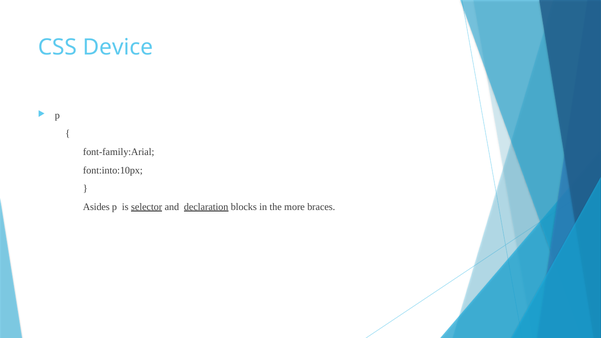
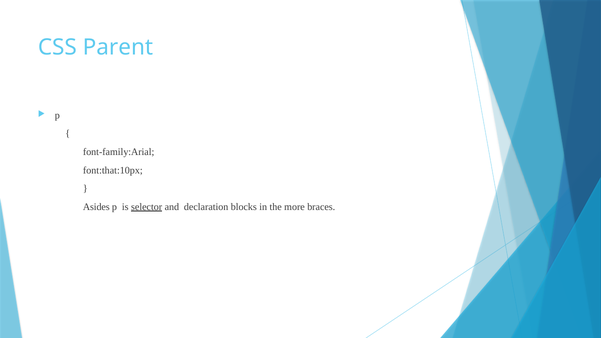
Device: Device -> Parent (118, 47)
font:into:10px: font:into:10px -> font:that:10px (113, 170)
declaration underline: present -> none (206, 207)
